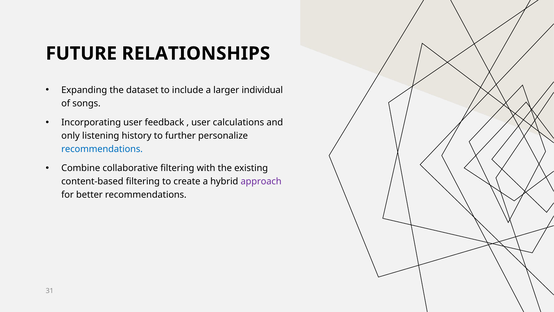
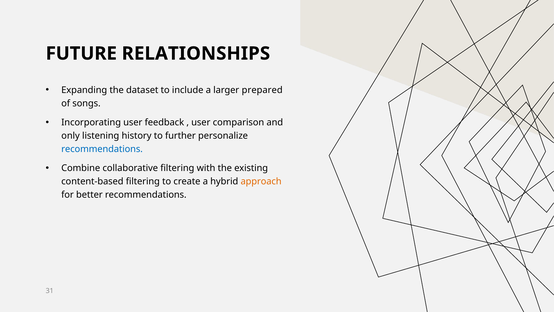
individual: individual -> prepared (262, 90)
calculations: calculations -> comparison (238, 122)
approach colour: purple -> orange (261, 181)
